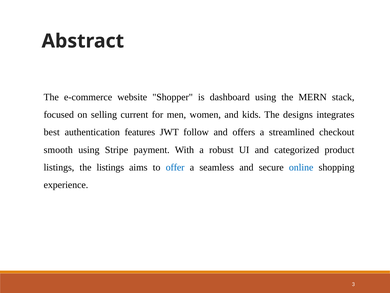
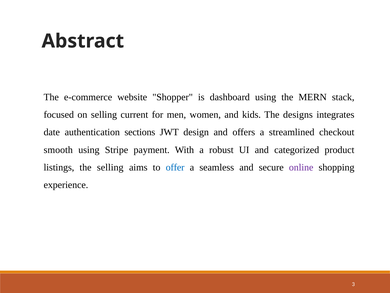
best: best -> date (52, 132)
features: features -> sections (140, 132)
follow: follow -> design (196, 132)
the listings: listings -> selling (110, 167)
online colour: blue -> purple (301, 167)
